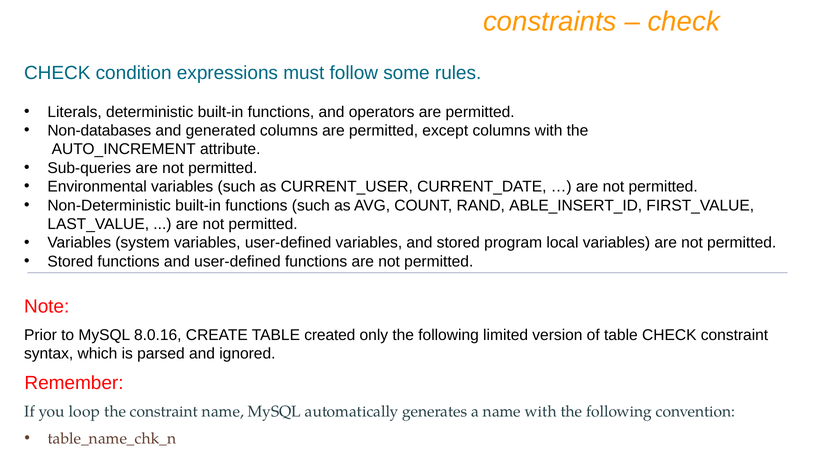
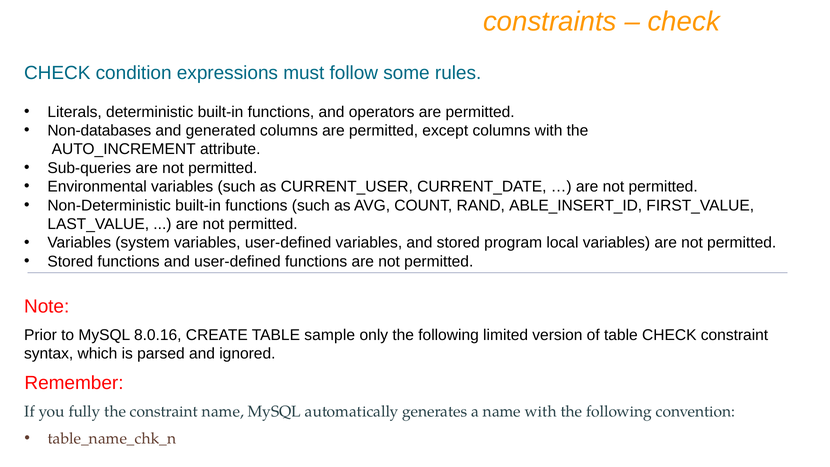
created: created -> sample (330, 335)
loop: loop -> fully (85, 412)
